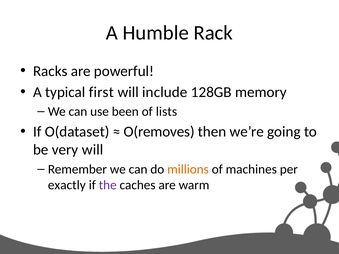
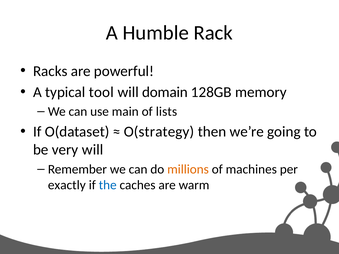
first: first -> tool (101, 92)
include: include -> domain (165, 92)
been: been -> main (125, 112)
O(removes: O(removes -> O(strategy (159, 132)
the colour: purple -> blue (108, 185)
